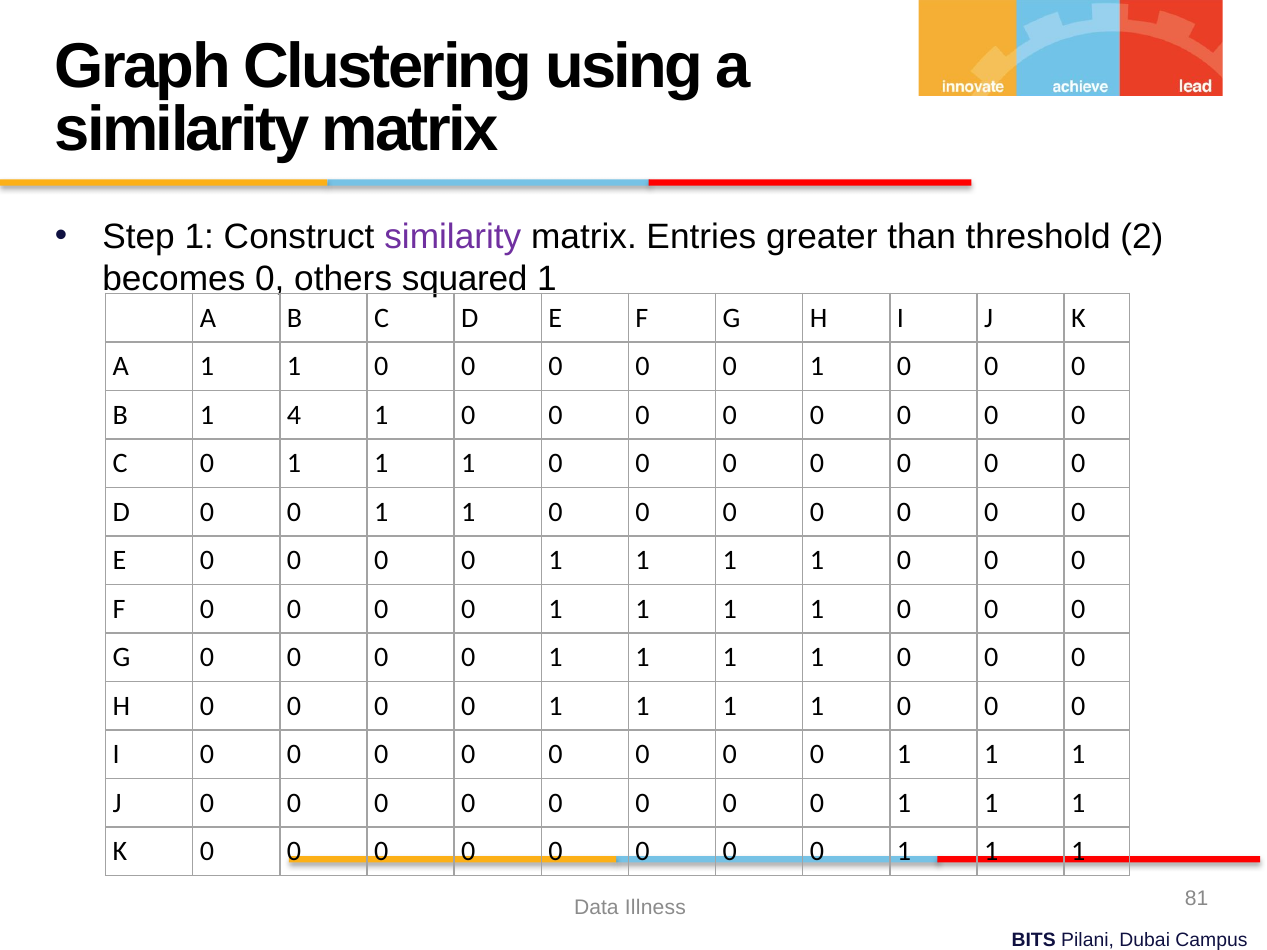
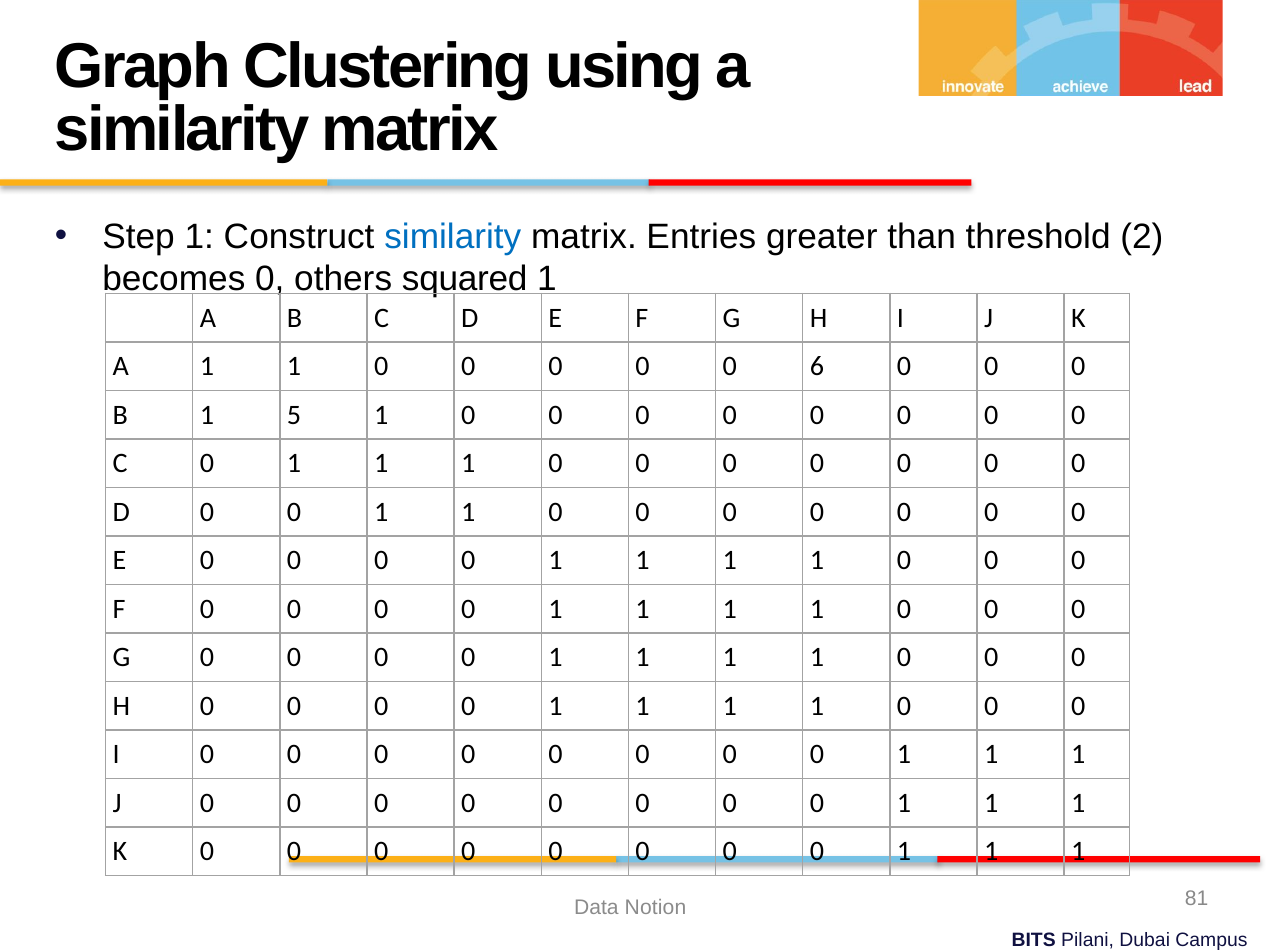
similarity colour: purple -> blue (453, 237)
1: 1 -> 6 (817, 367)
4: 4 -> 5 (294, 415)
Illness: Illness -> Notion (655, 907)
